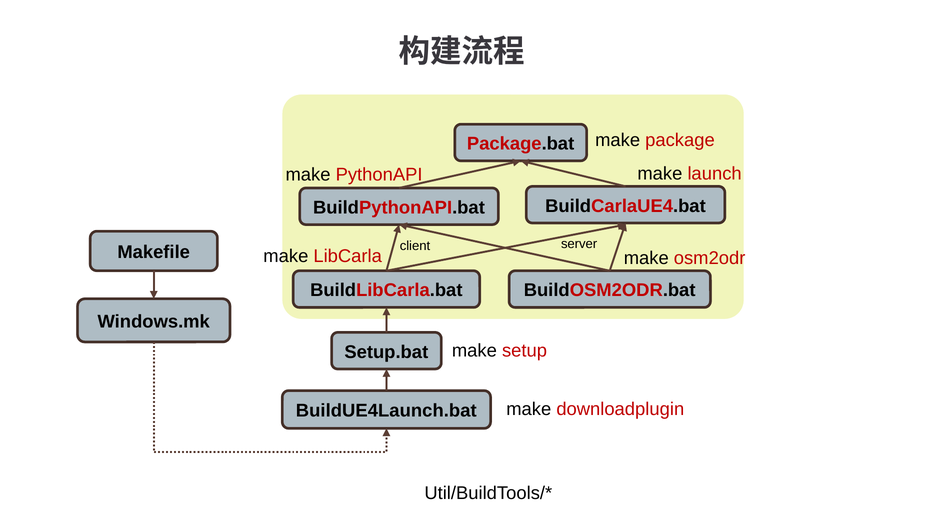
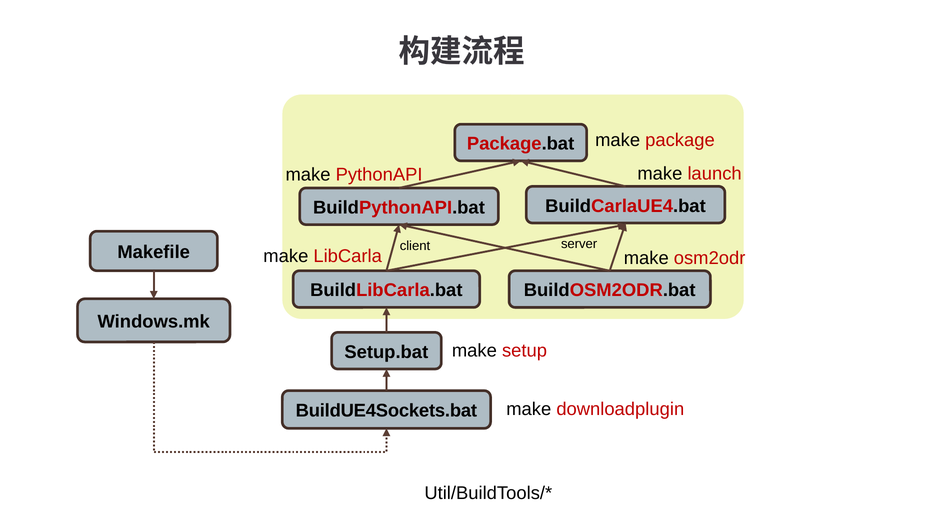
BuildUE4Launch.bat: BuildUE4Launch.bat -> BuildUE4Sockets.bat (386, 410)
